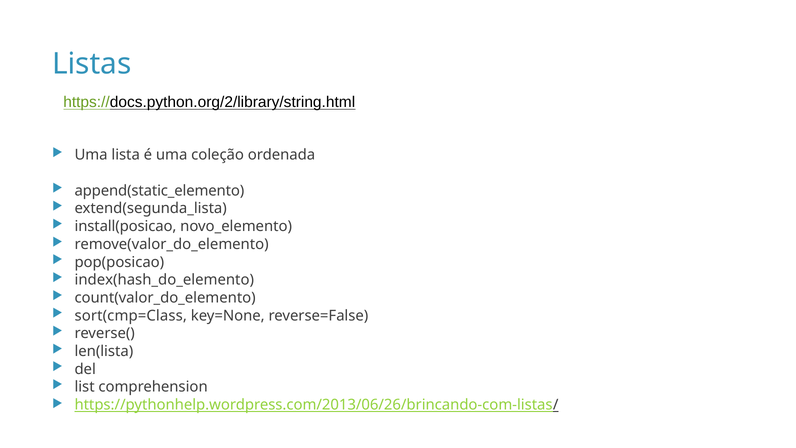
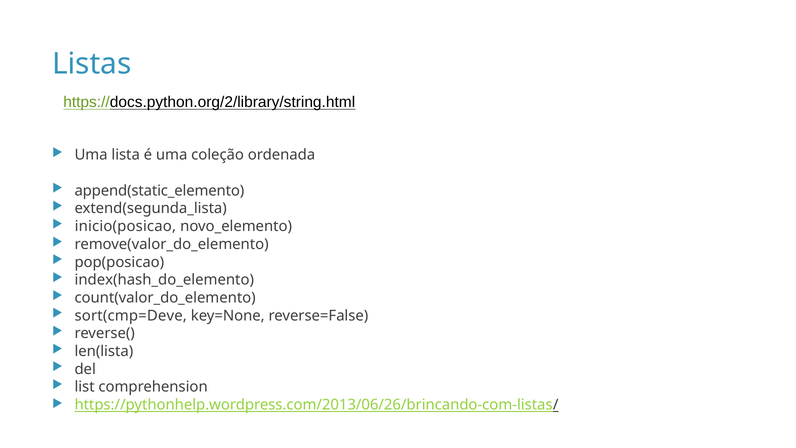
install(posicao: install(posicao -> inicio(posicao (125, 226)
sort(cmp=Class: sort(cmp=Class -> sort(cmp=Deve (131, 315)
